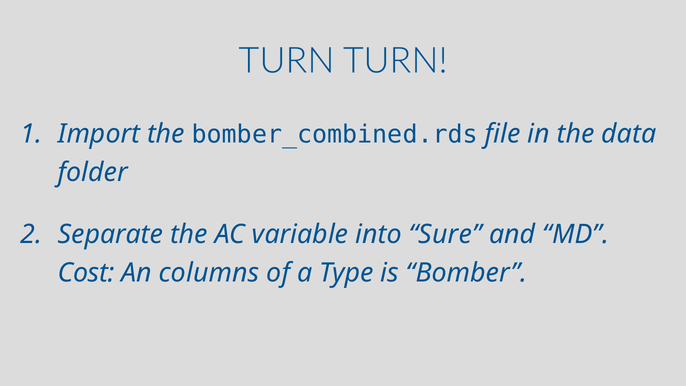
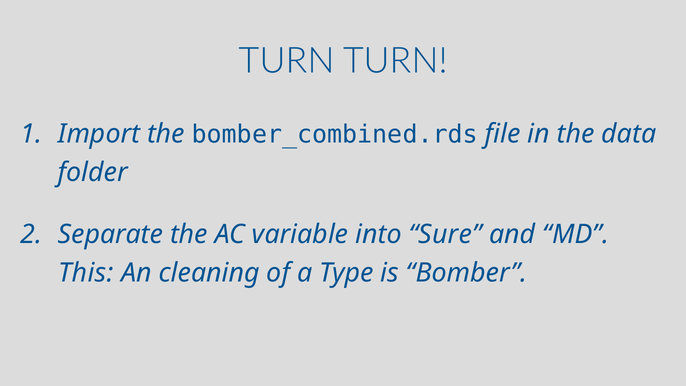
Cost: Cost -> This (86, 273)
columns: columns -> cleaning (209, 273)
